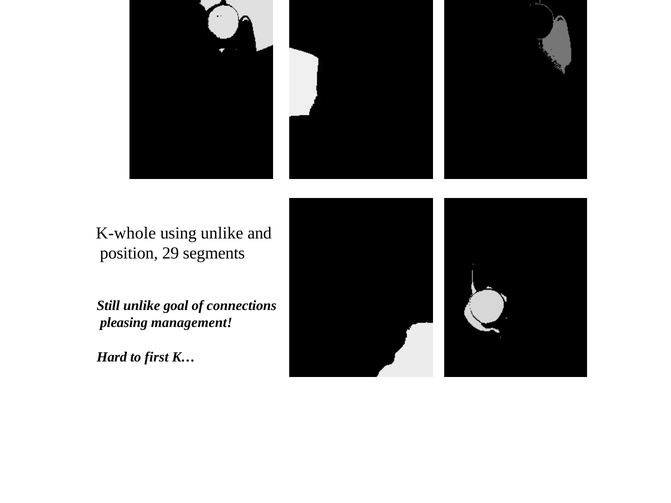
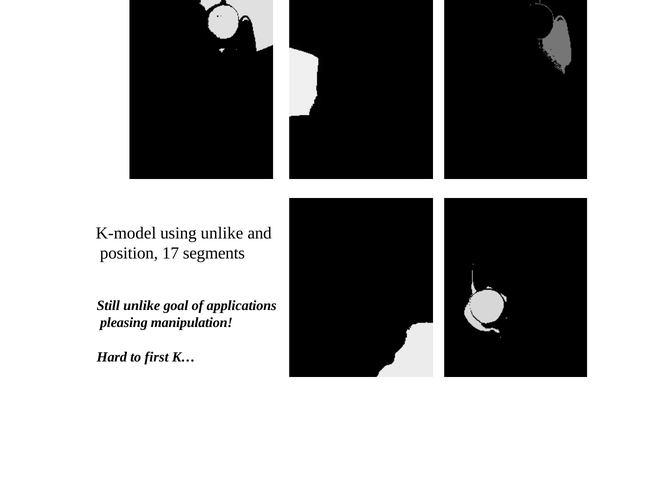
K-whole: K-whole -> K-model (126, 233)
29: 29 -> 17 (171, 253)
connections: connections -> applications (242, 306)
management: management -> manipulation (192, 323)
